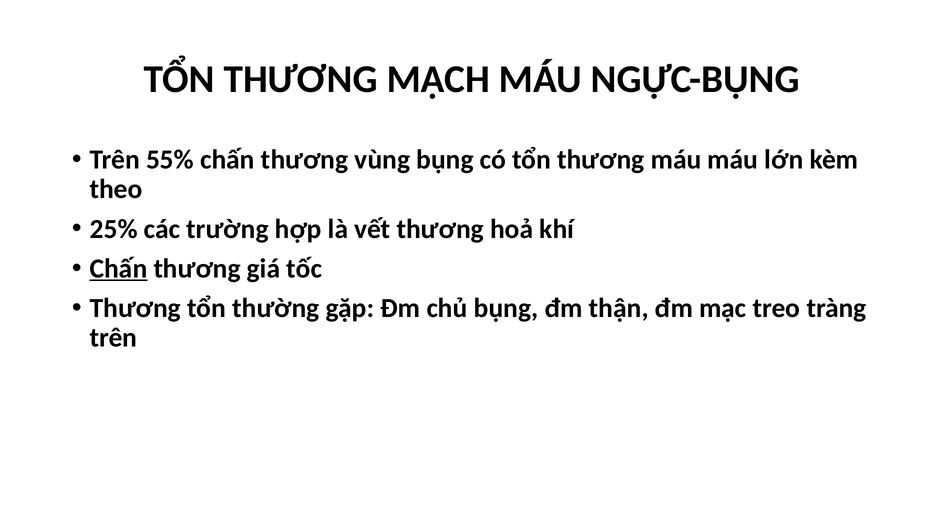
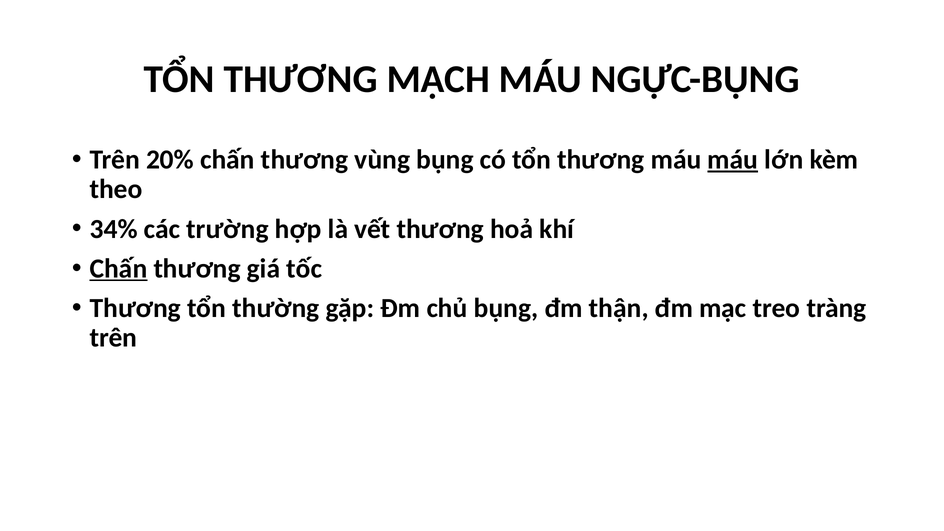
55%: 55% -> 20% (170, 160)
máu underline: none -> present (733, 160)
25%: 25% -> 34% (114, 229)
